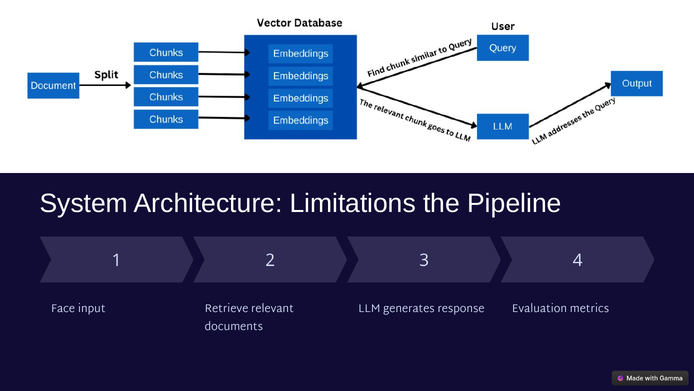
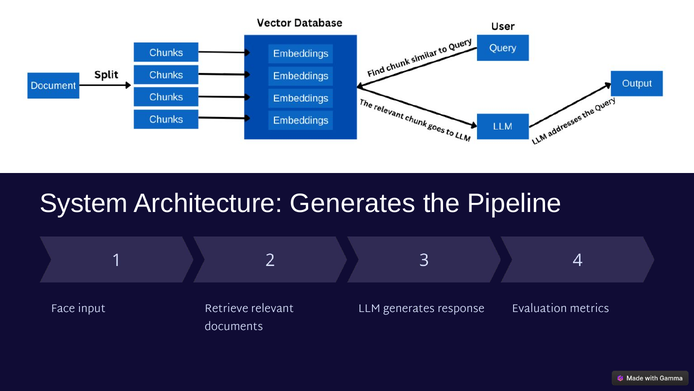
Architecture Limitations: Limitations -> Generates (353, 203)
